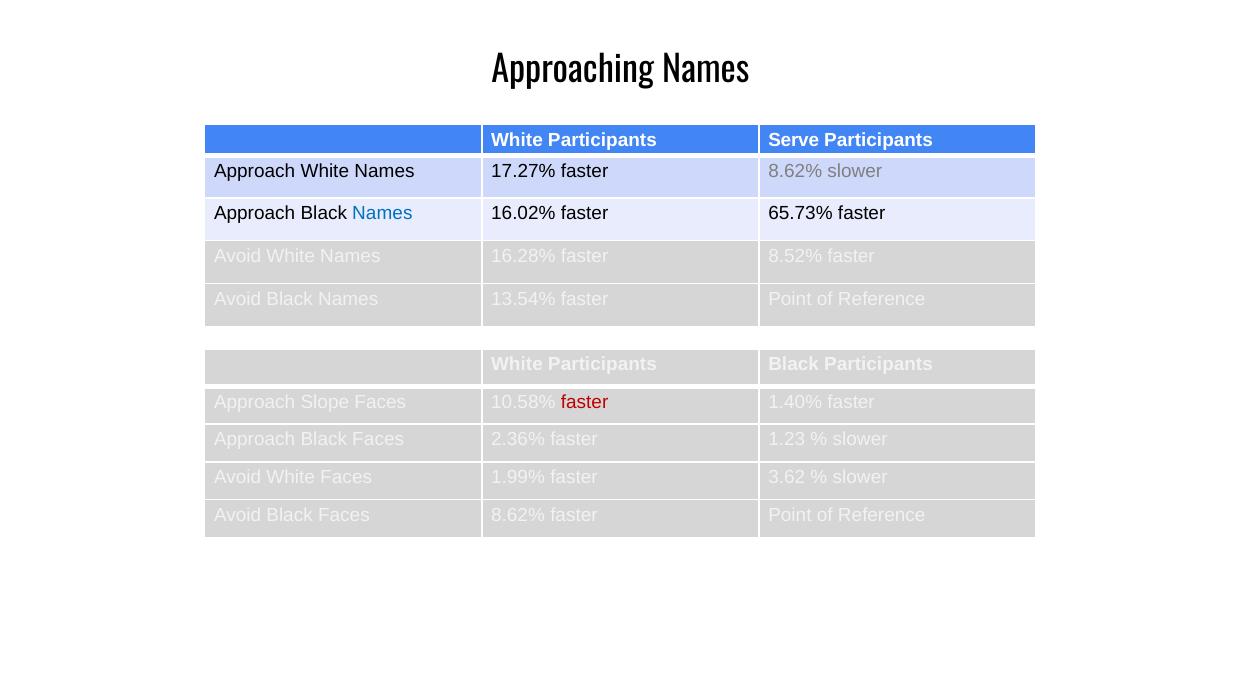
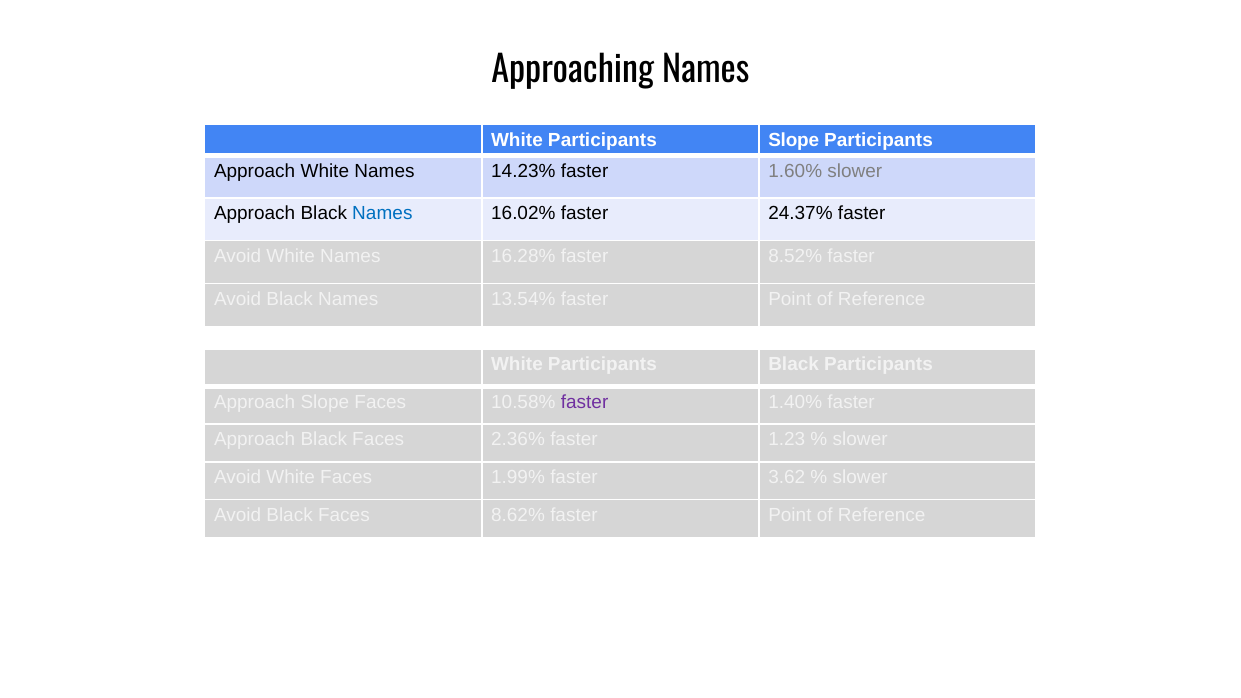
Participants Serve: Serve -> Slope (794, 140)
17.27%: 17.27% -> 14.23% (523, 171)
faster 8.62%: 8.62% -> 1.60% (795, 171)
65.73%: 65.73% -> 24.37% (800, 214)
faster colour: red -> purple (585, 402)
